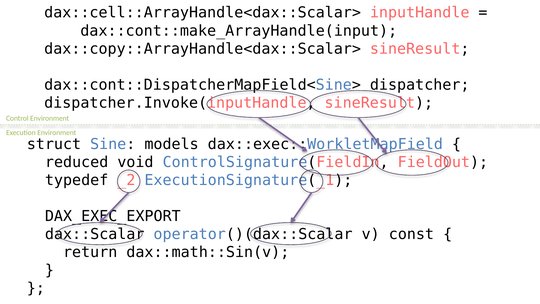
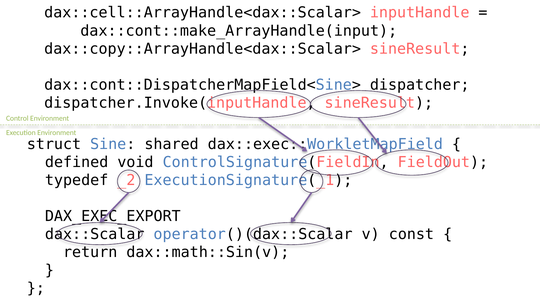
models: models -> shared (172, 144)
reduced: reduced -> defined (77, 162)
